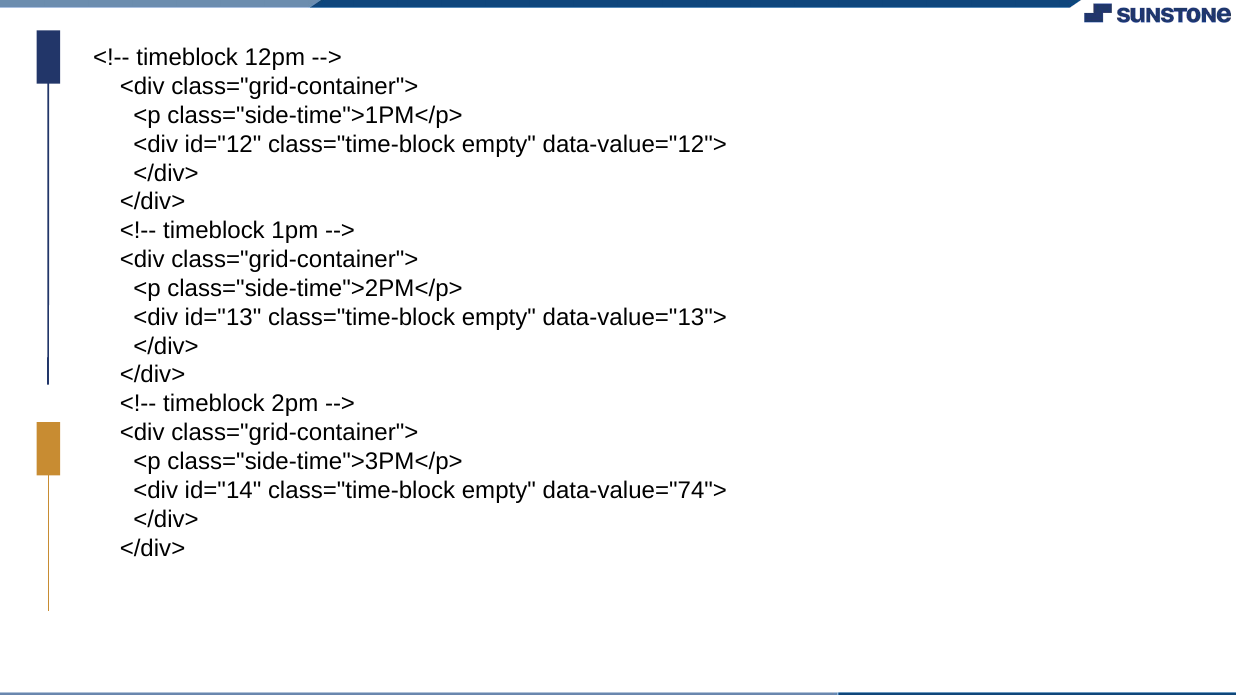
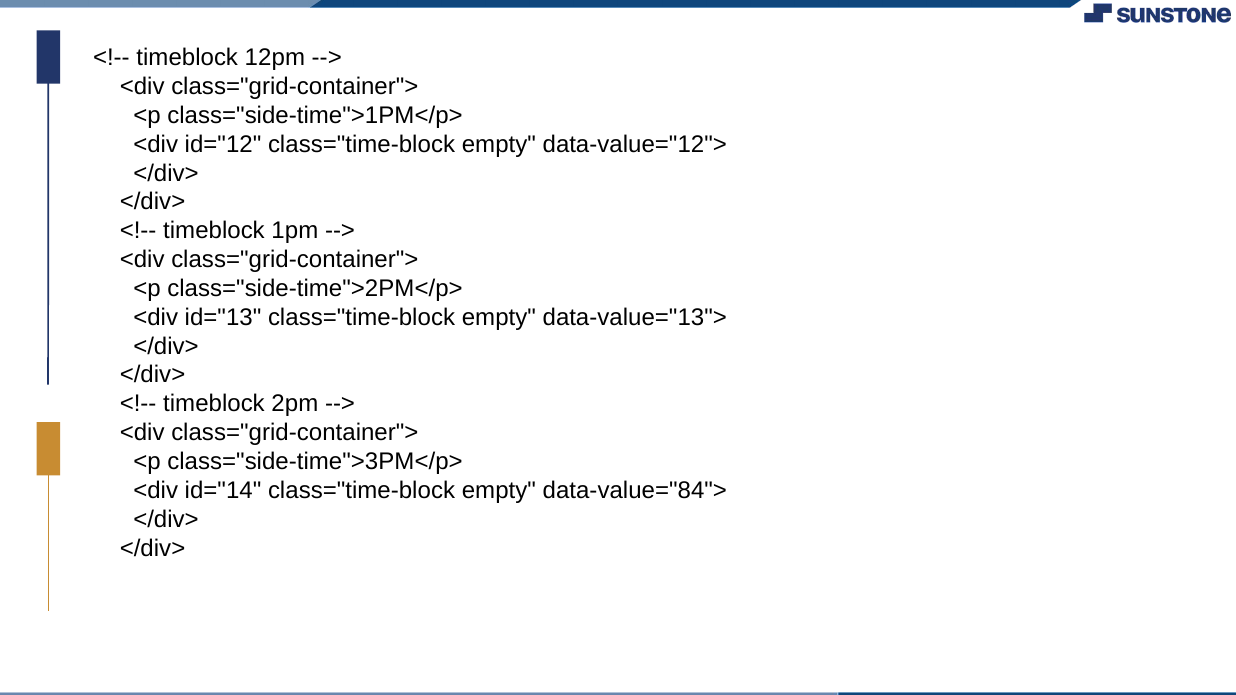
data-value="74">: data-value="74"> -> data-value="84"> (635, 491)
